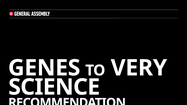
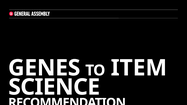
VERY: VERY -> ITEM (139, 68)
